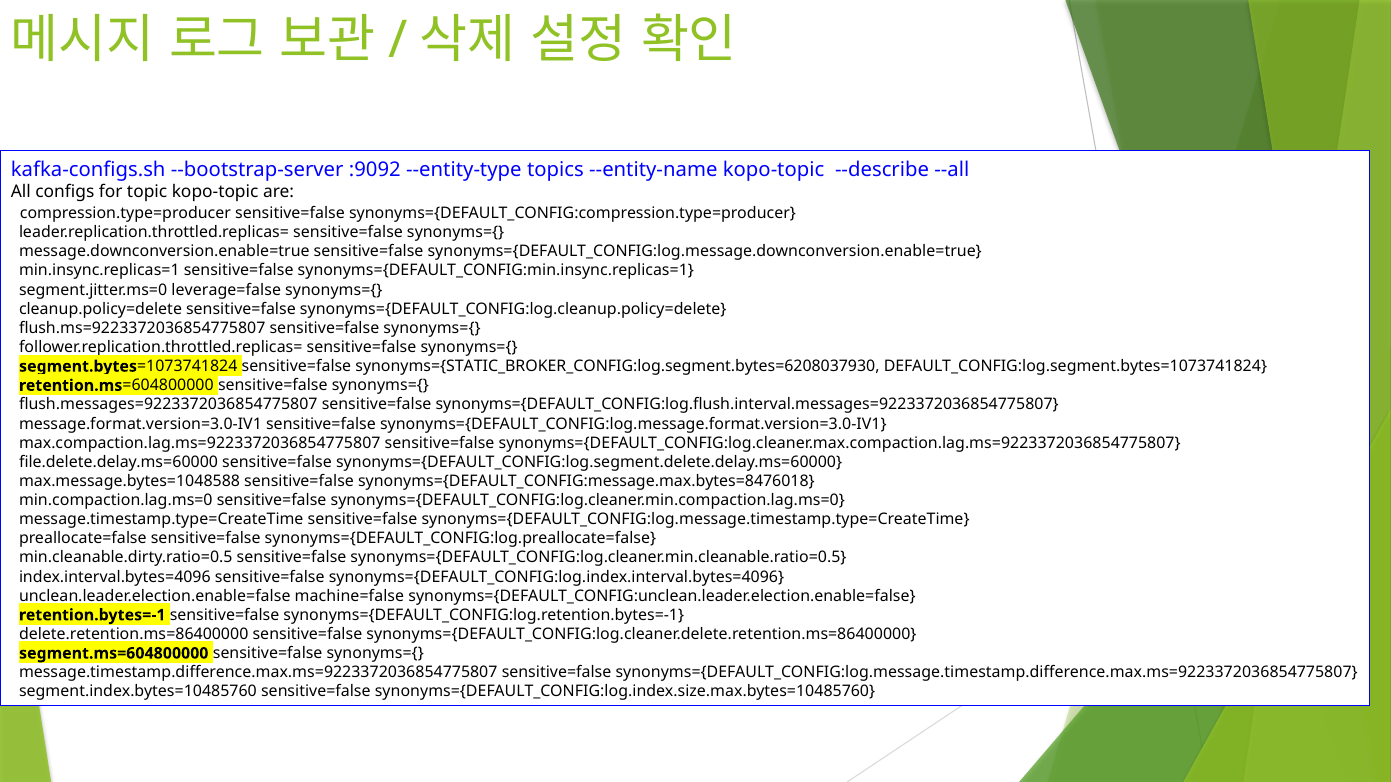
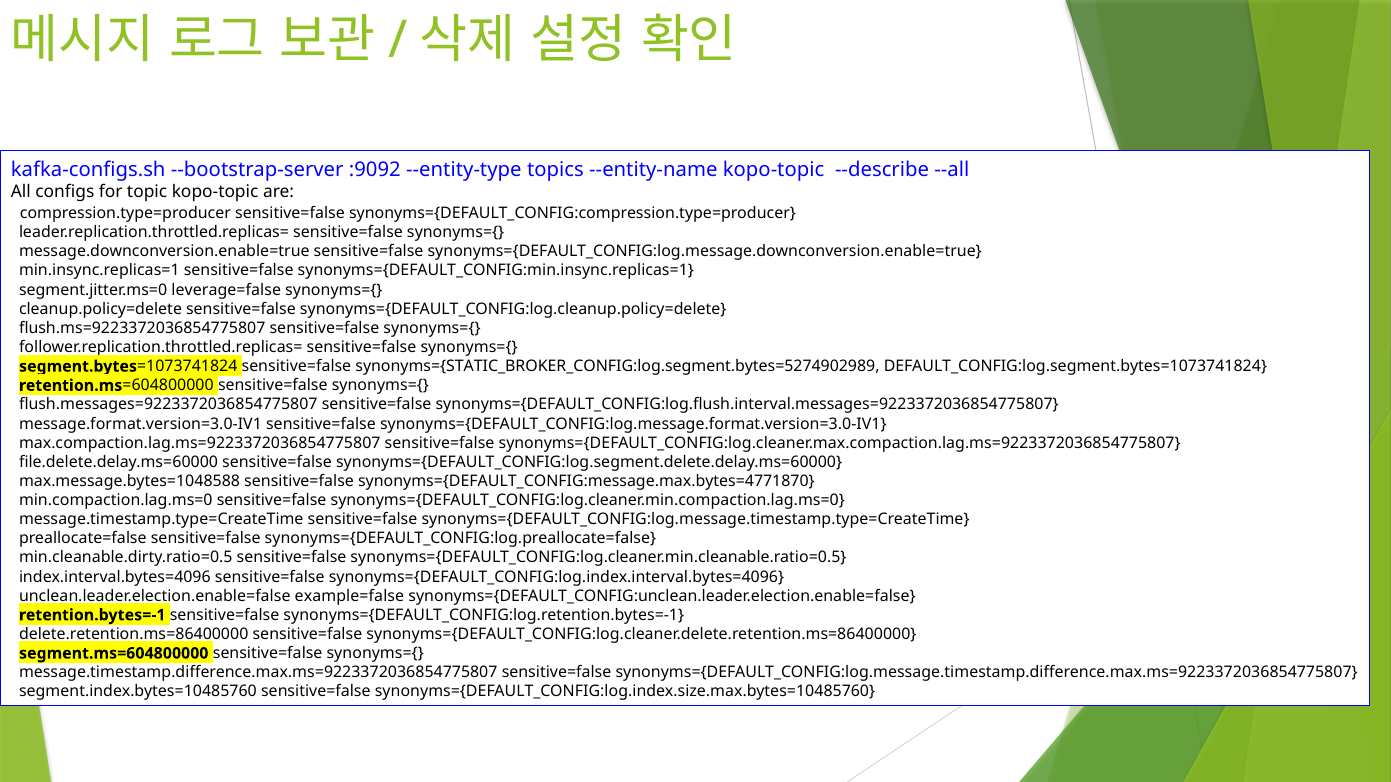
synonyms={STATIC_BROKER_CONFIG:log.segment.bytes=6208037930: synonyms={STATIC_BROKER_CONFIG:log.segment.bytes=6208037930 -> synonyms={STATIC_BROKER_CONFIG:log.segment.bytes=5274902989 (617, 367)
synonyms={DEFAULT_CONFIG:message.max.bytes=8476018: synonyms={DEFAULT_CONFIG:message.max.bytes=8476018 -> synonyms={DEFAULT_CONFIG:message.max.bytes=4771870 (586, 481)
machine=false: machine=false -> example=false (349, 596)
